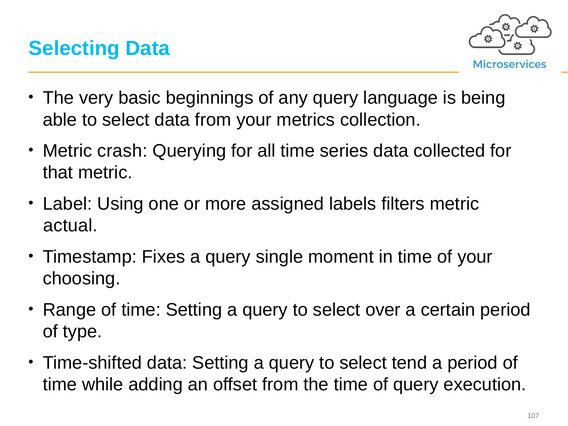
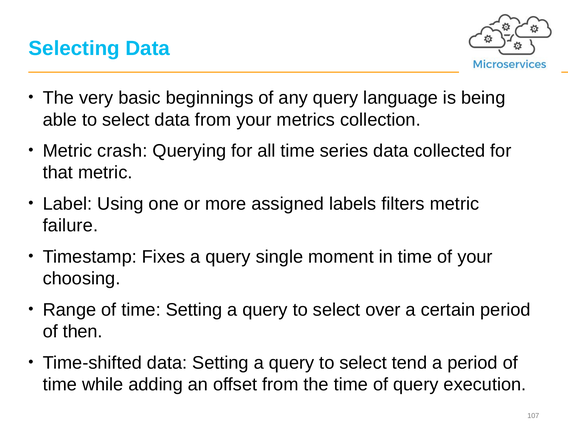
actual: actual -> failure (70, 226)
type: type -> then (83, 332)
